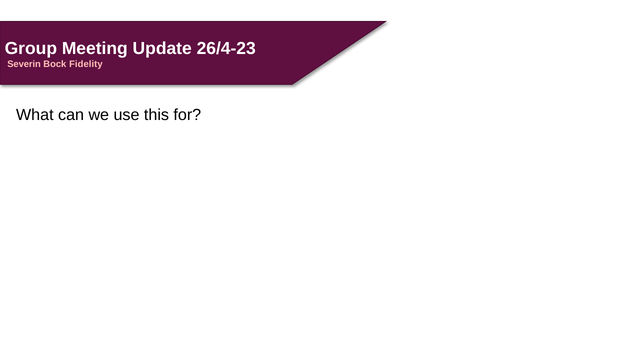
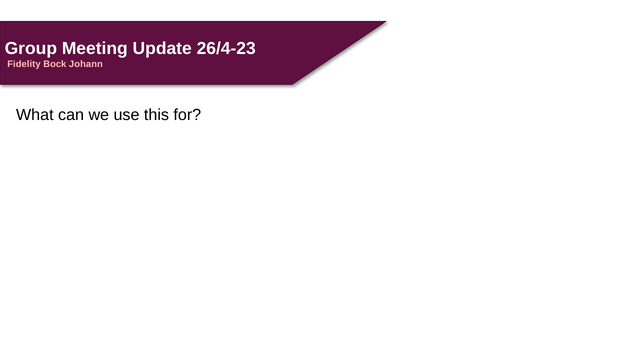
Severin: Severin -> Fidelity (24, 64)
Fidelity: Fidelity -> Johann (86, 64)
